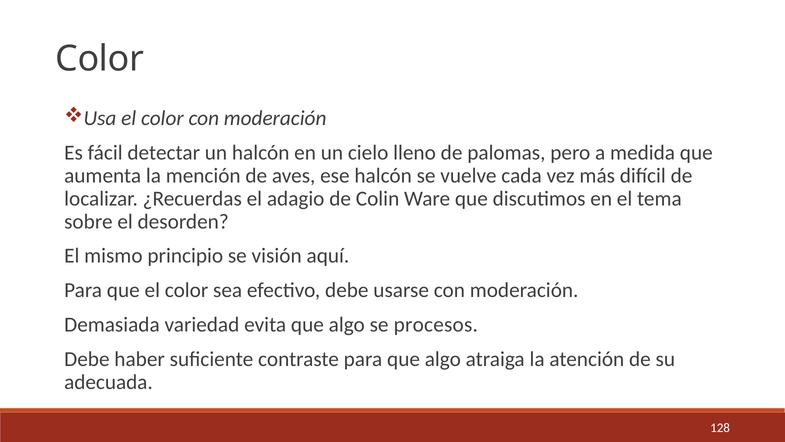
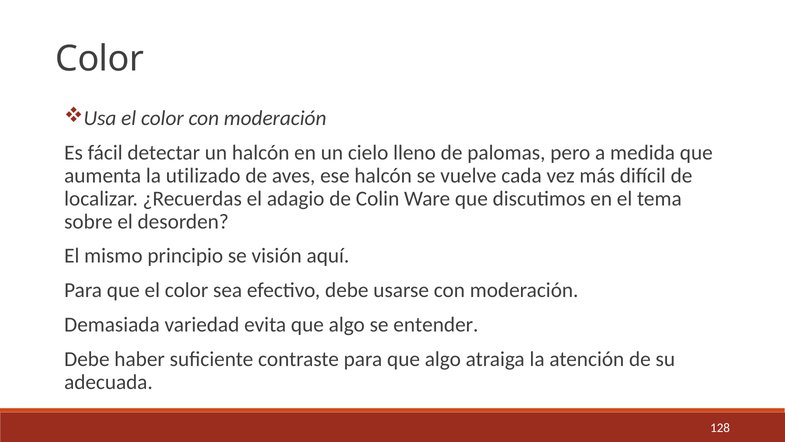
mención: mención -> utilizado (203, 175)
procesos: procesos -> entender (436, 324)
